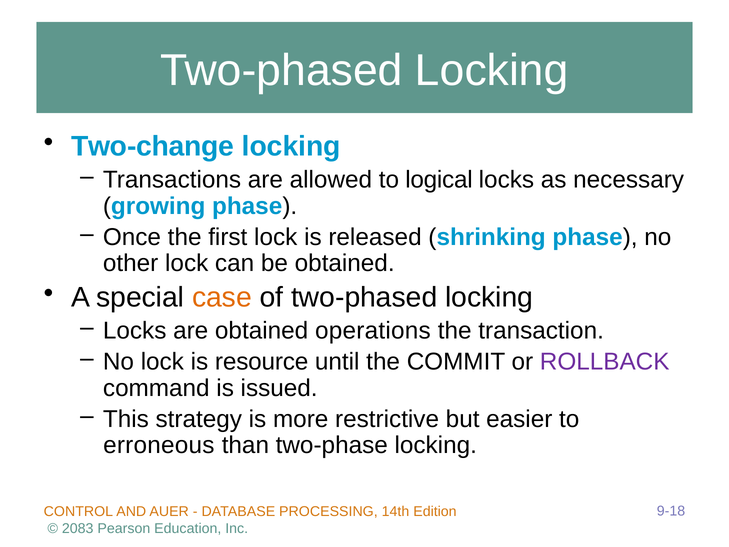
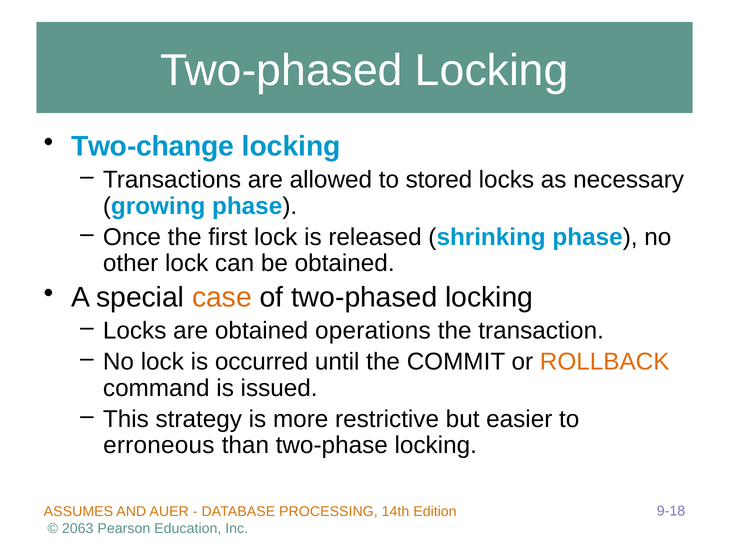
logical: logical -> stored (439, 180)
resource: resource -> occurred (262, 362)
ROLLBACK colour: purple -> orange (605, 362)
CONTROL: CONTROL -> ASSUMES (78, 511)
2083: 2083 -> 2063 (78, 528)
